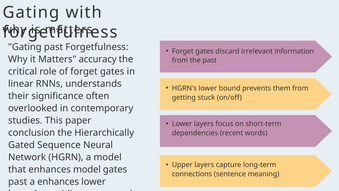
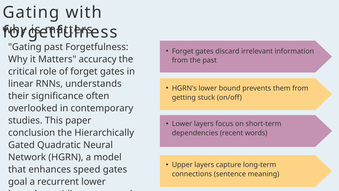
Gated Sequence: Sequence -> Quadratic (59, 145)
enhances model: model -> speed (87, 169)
past: past -> goal (18, 182)
a enhances: enhances -> recurrent (58, 182)
